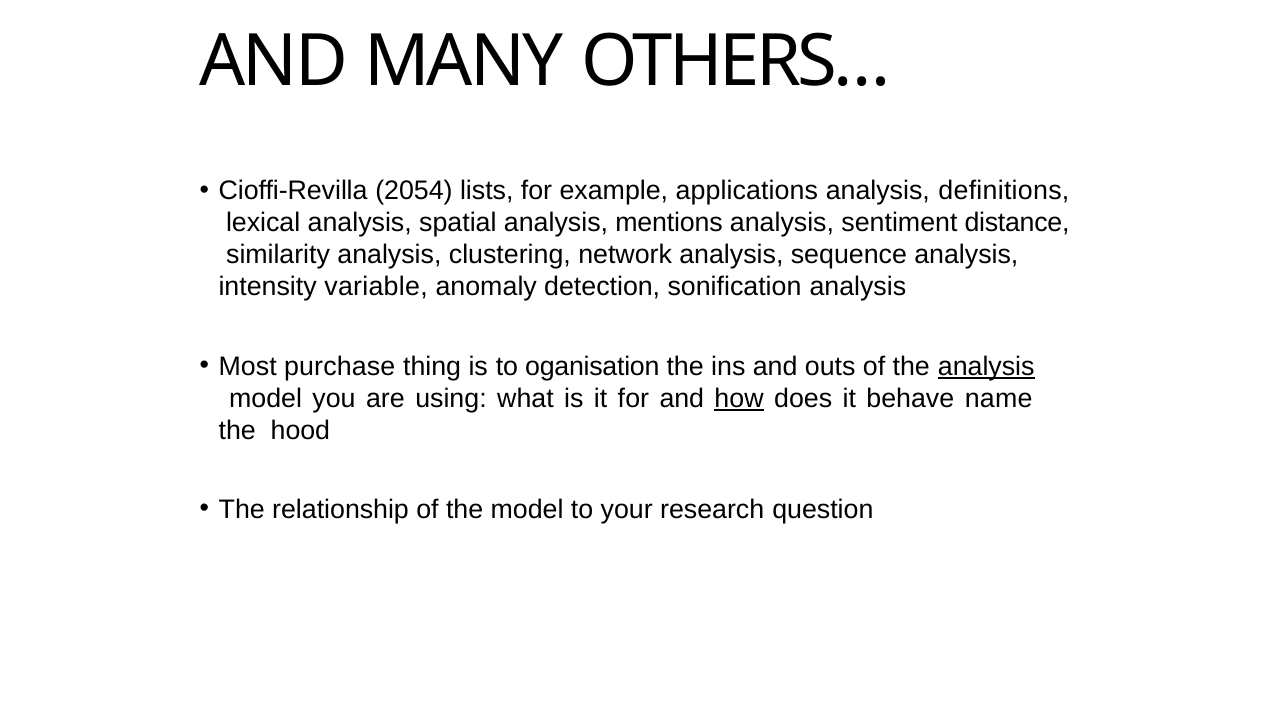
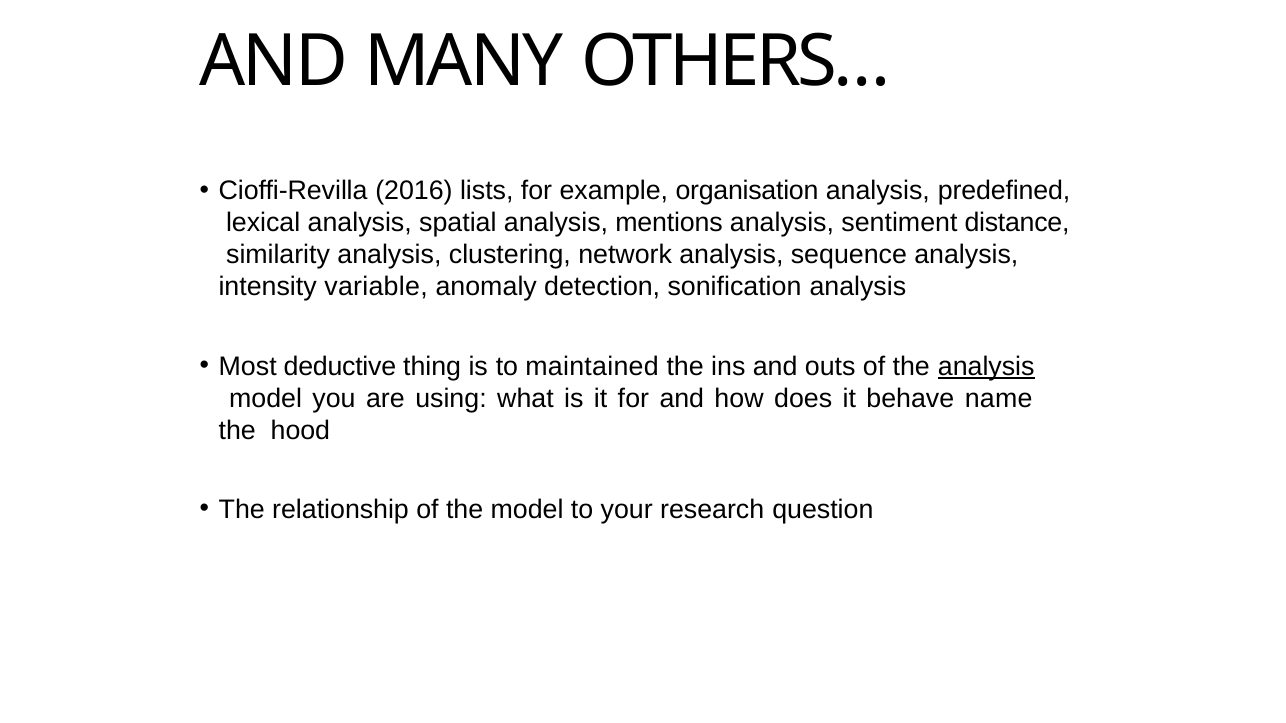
2054: 2054 -> 2016 (414, 191)
applications: applications -> organisation (747, 191)
definitions: definitions -> predefined (1004, 191)
purchase: purchase -> deductive (340, 366)
oganisation: oganisation -> maintained (592, 366)
how underline: present -> none (739, 399)
